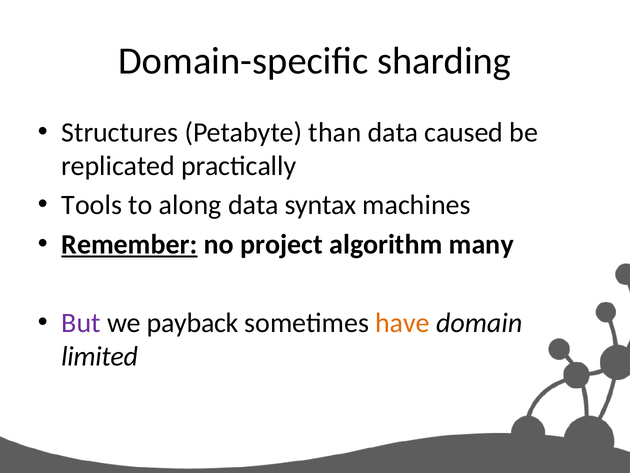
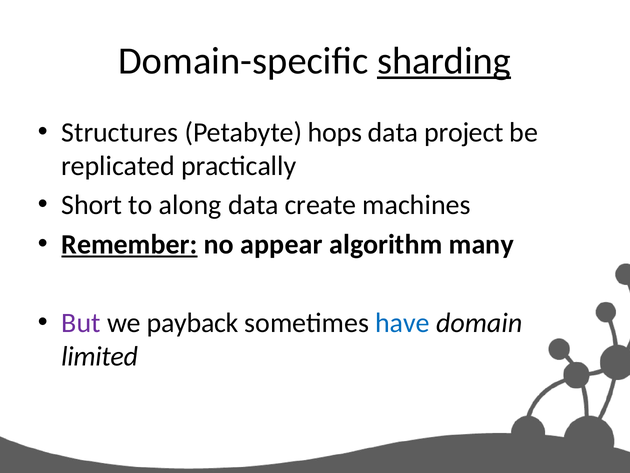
sharding underline: none -> present (444, 61)
than: than -> hops (335, 132)
caused: caused -> project (464, 132)
Tools: Tools -> Short (92, 205)
syntax: syntax -> create (320, 205)
project: project -> appear (281, 244)
have colour: orange -> blue (402, 323)
